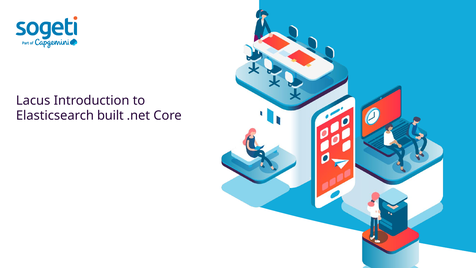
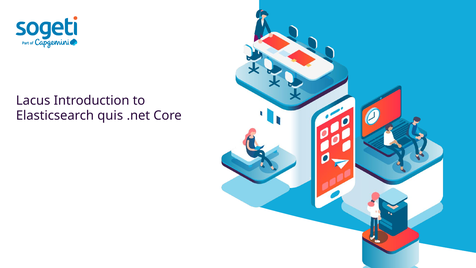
built: built -> quis (110, 115)
